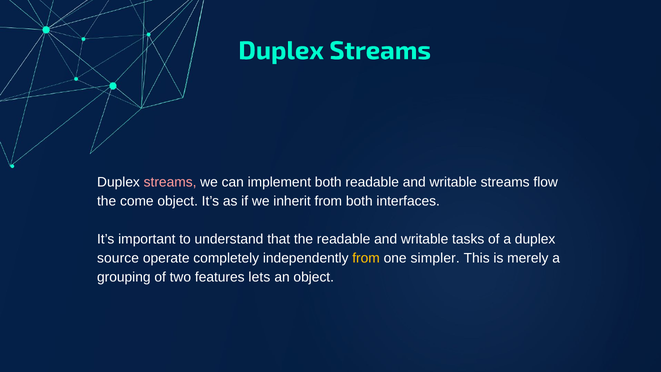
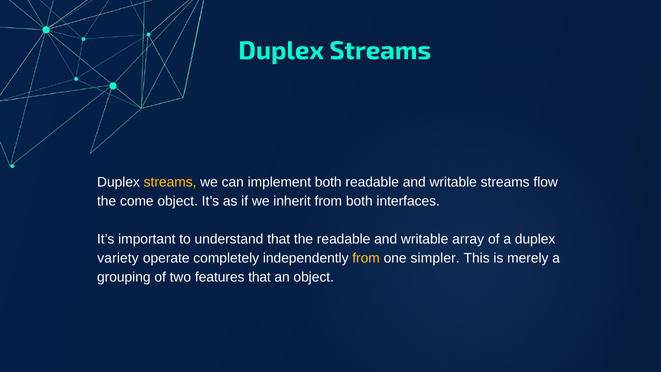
streams colour: pink -> yellow (170, 182)
tasks: tasks -> array (468, 239)
source: source -> variety (118, 258)
features lets: lets -> that (260, 277)
